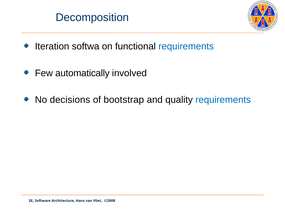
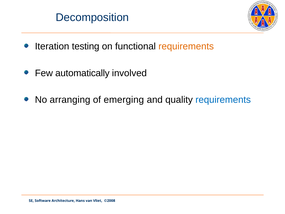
softwa: softwa -> testing (86, 46)
requirements colour: blue -> orange (186, 46)
decisions: decisions -> arranging (70, 100)
bootstrap: bootstrap -> emerging (124, 100)
